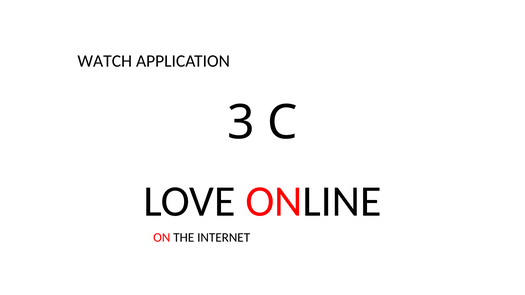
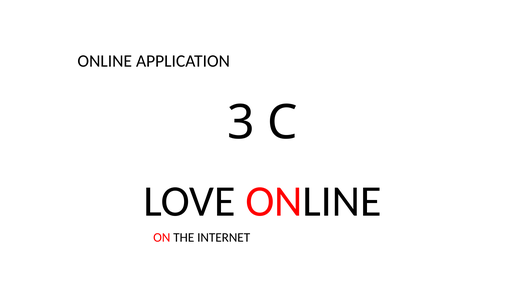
WATCH: WATCH -> ONLINE (105, 61)
